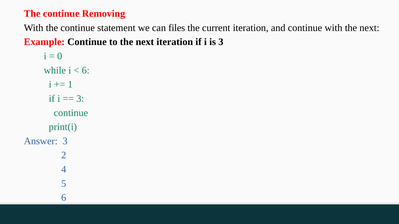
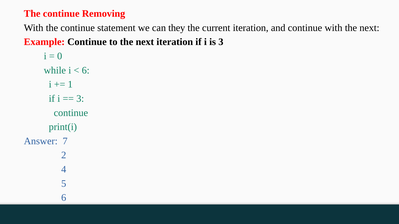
files: files -> they (177, 28)
Answer 3: 3 -> 7 (65, 141)
